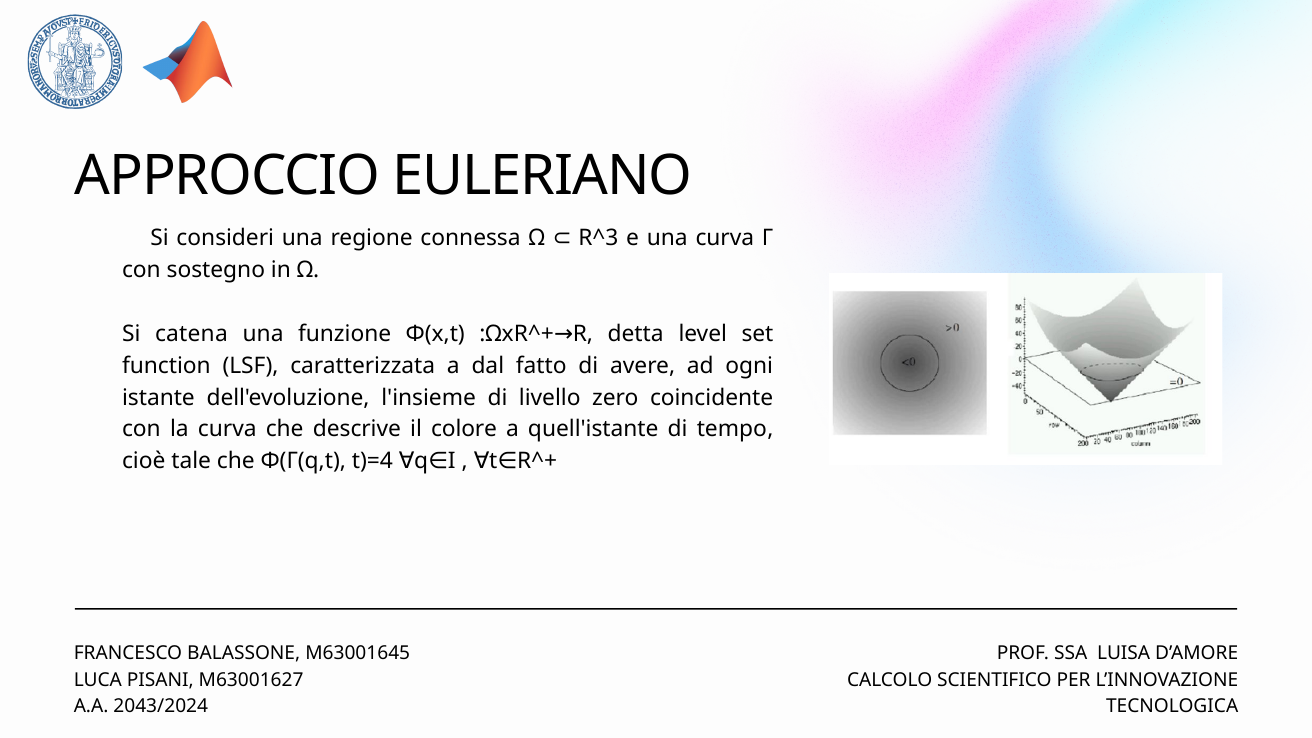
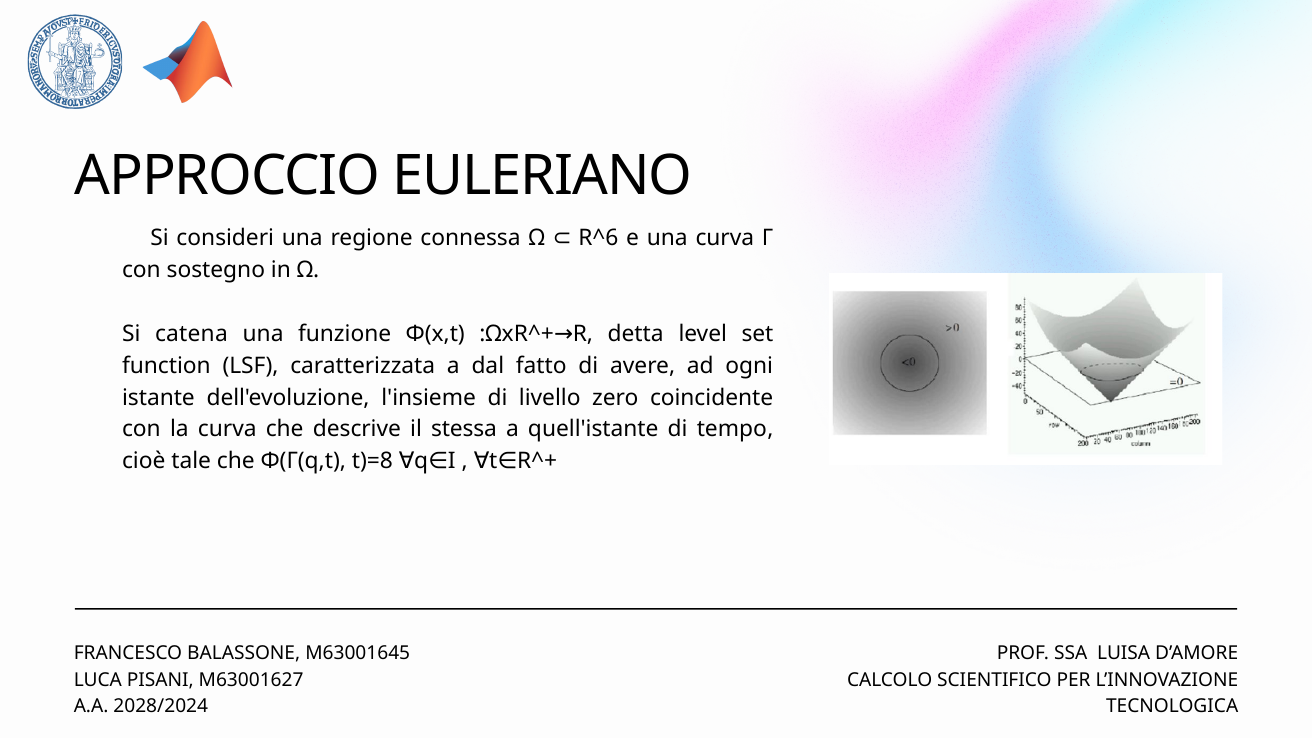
R^3: R^3 -> R^6 (598, 238)
colore: colore -> stessa (464, 429)
t)=4: t)=4 -> t)=8 (372, 461)
2043/2024: 2043/2024 -> 2028/2024 (161, 706)
